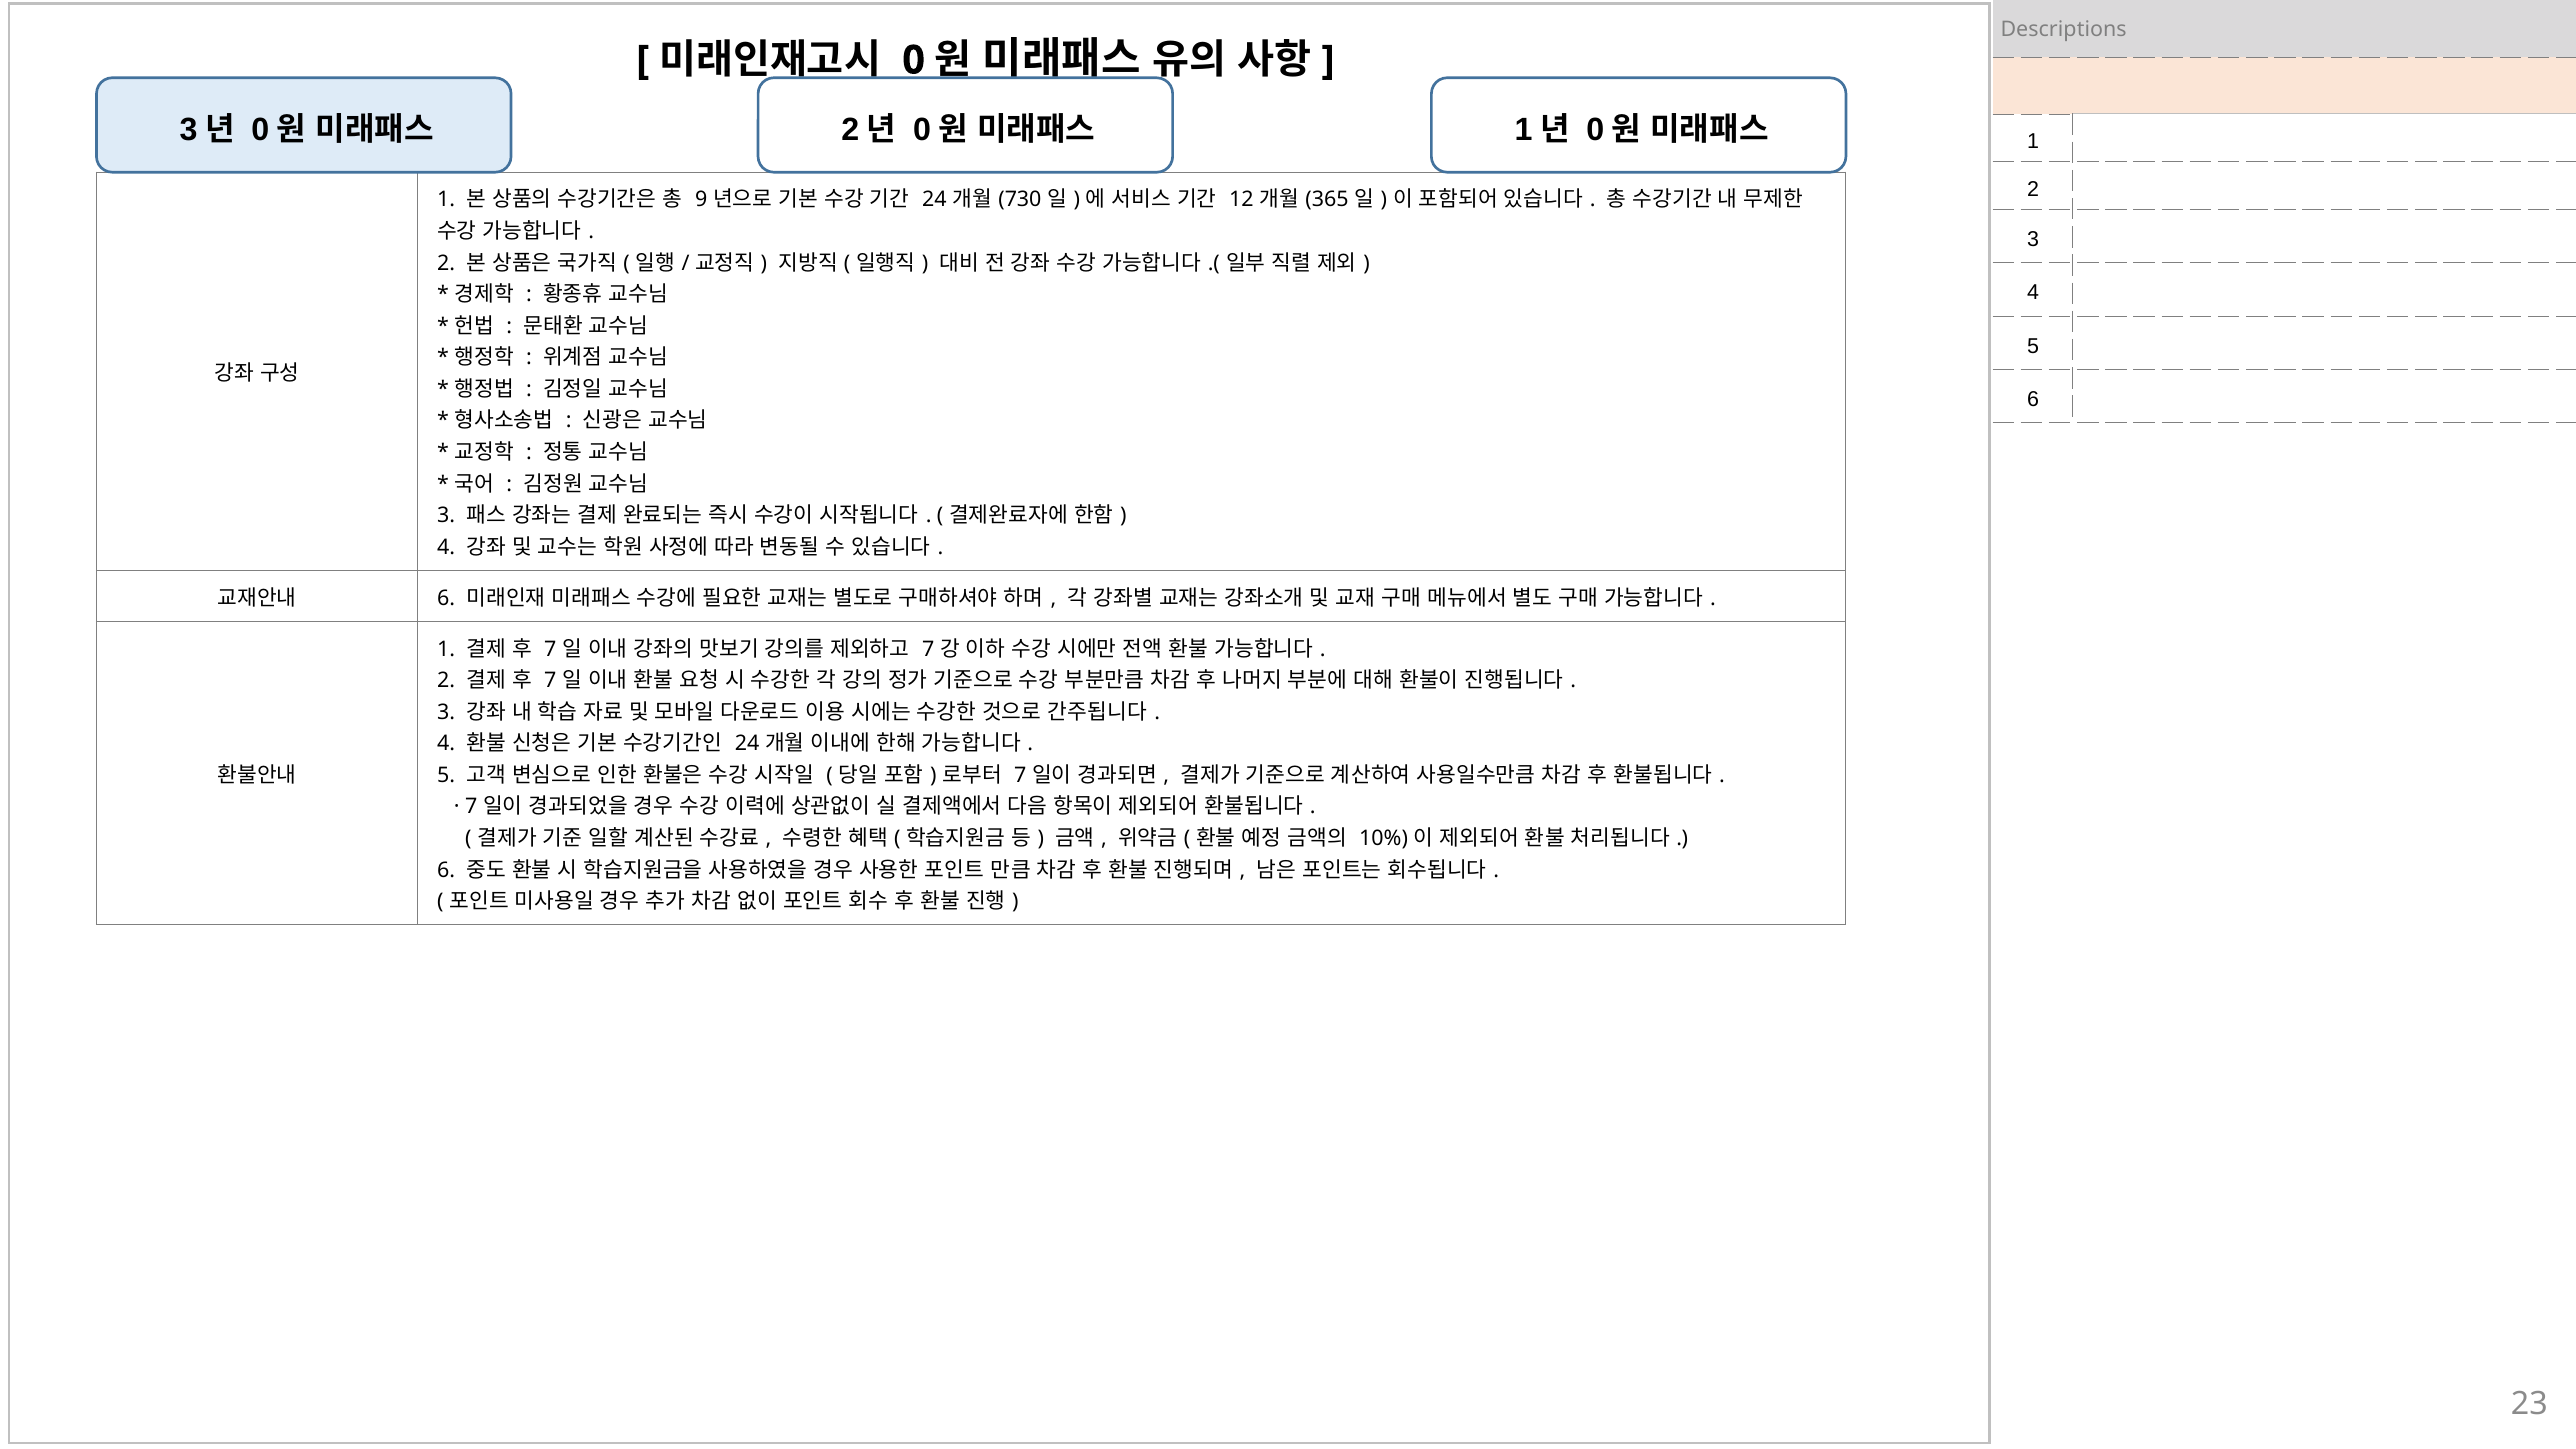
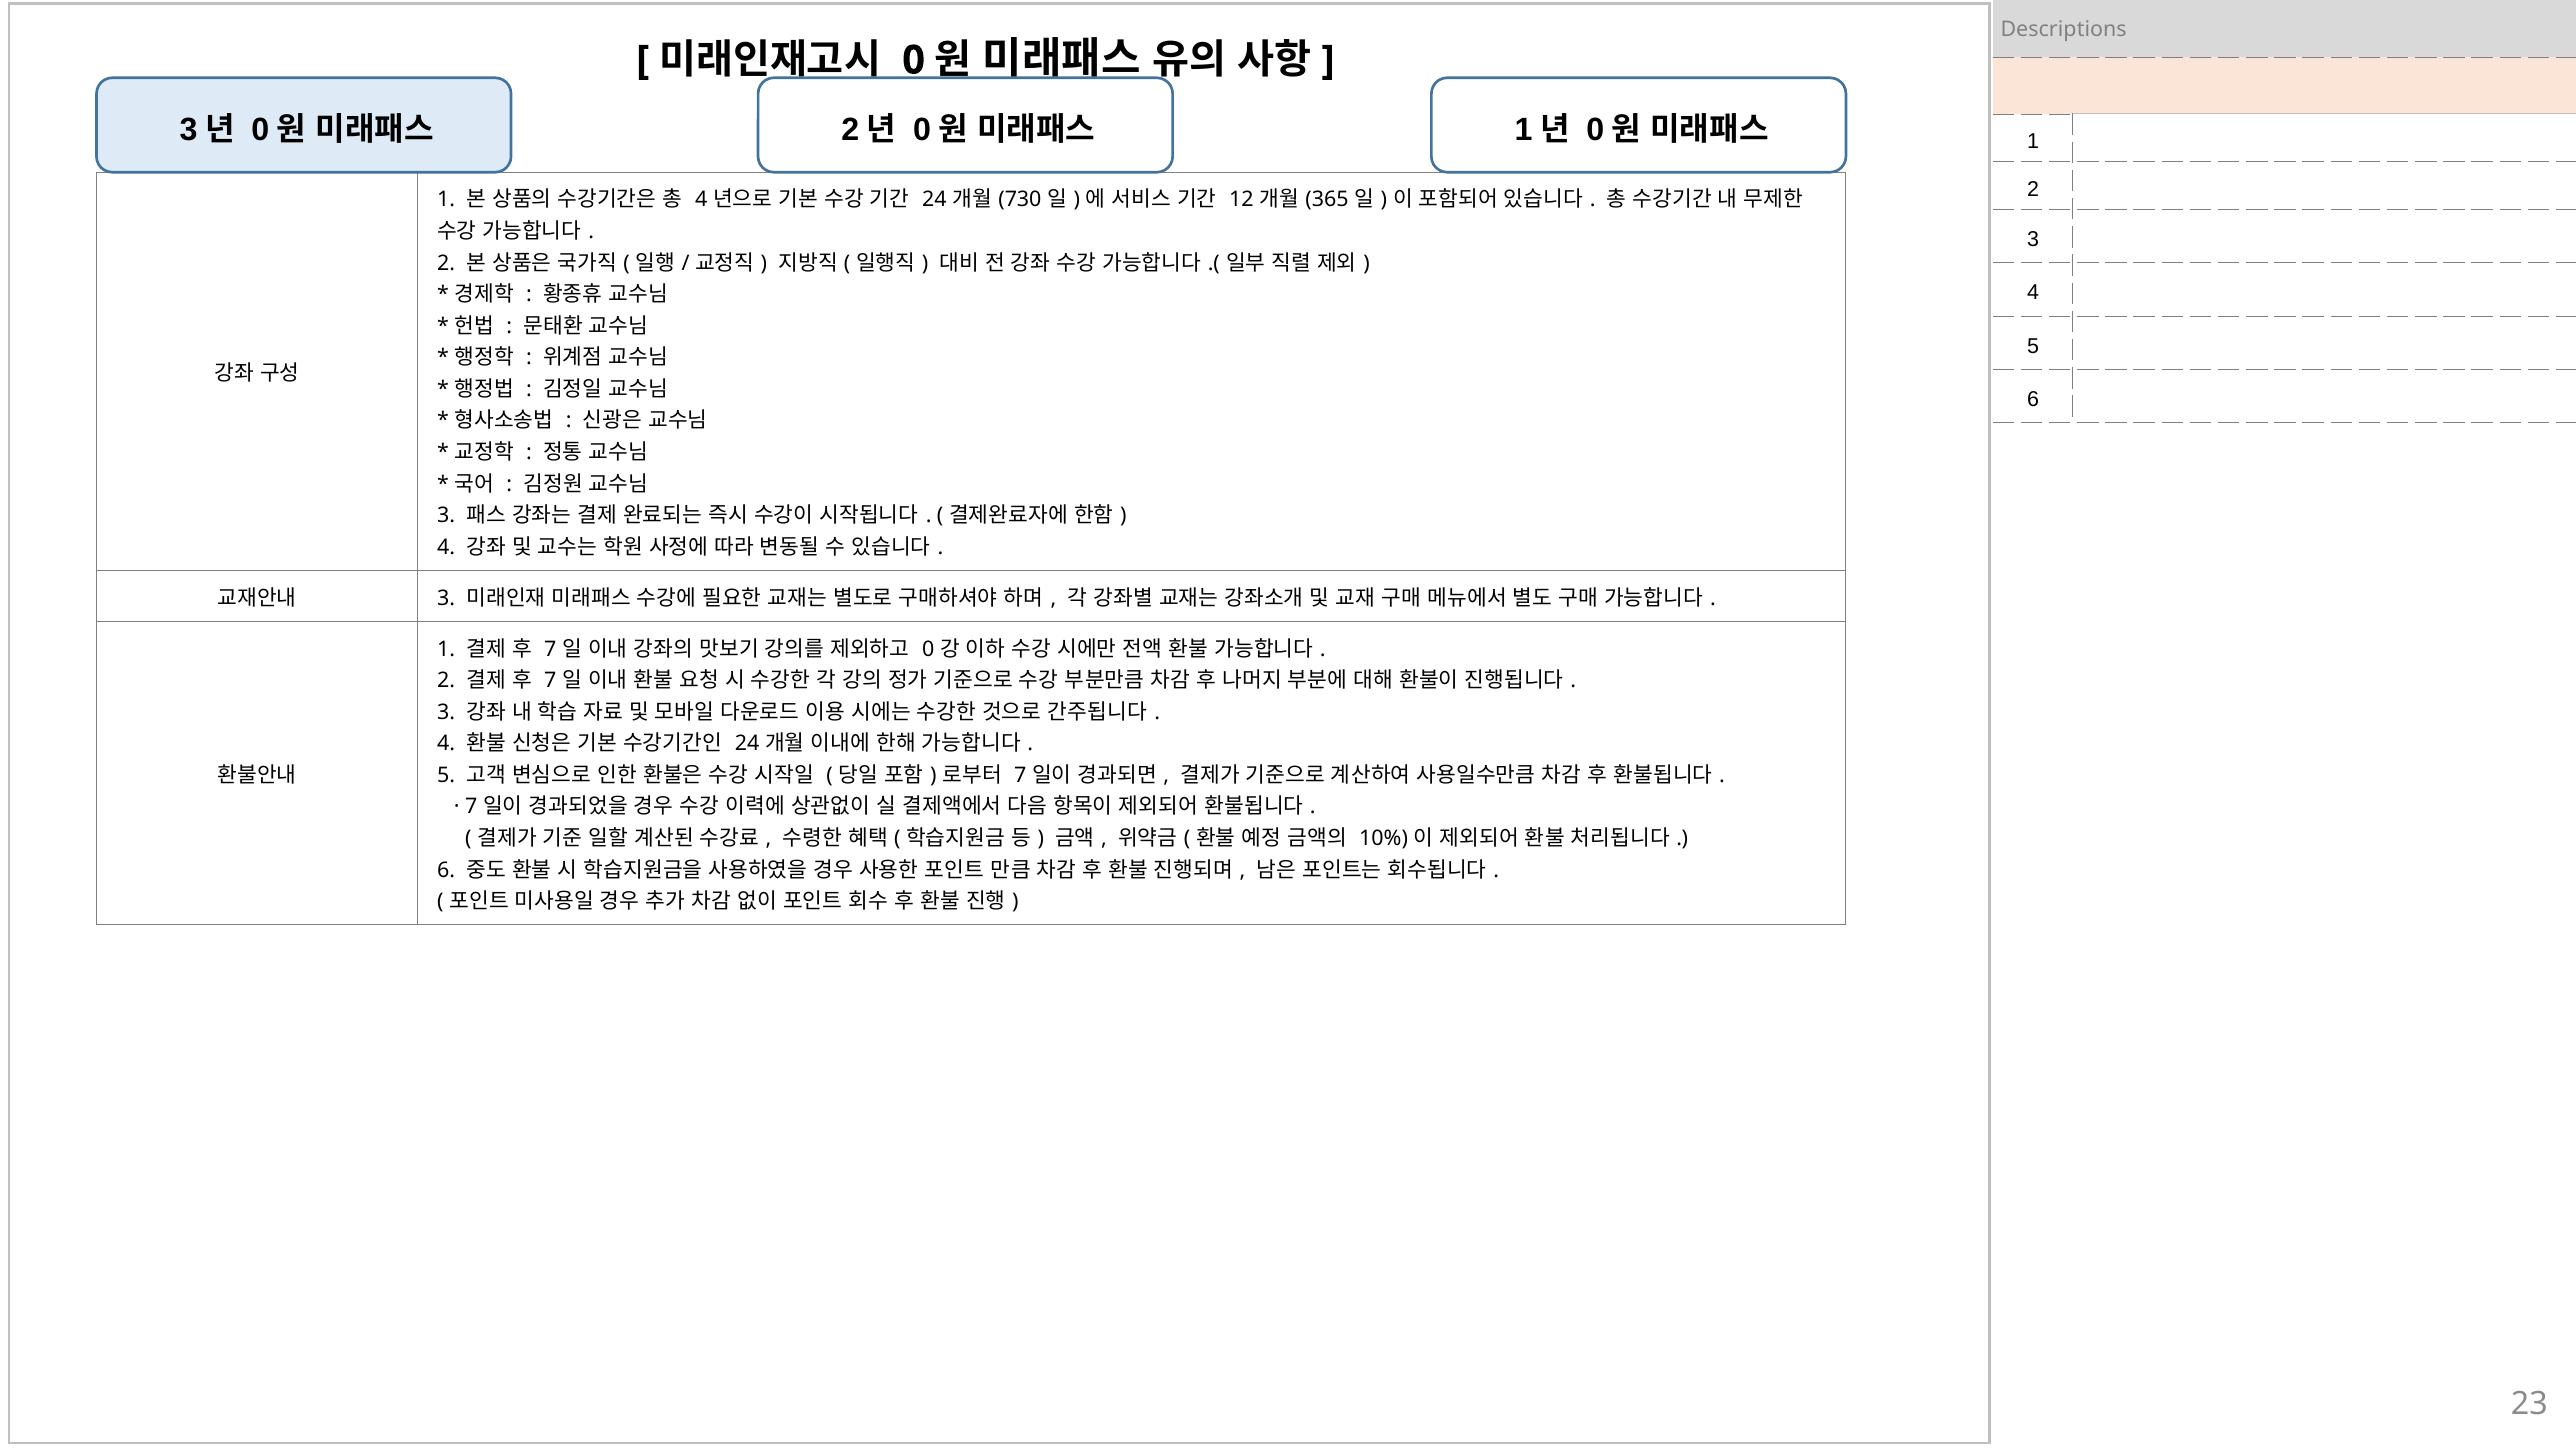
9: 9 -> 4 (701, 200)
6: 6 -> 3 (446, 598)
7: 7 -> 0 (928, 649)
